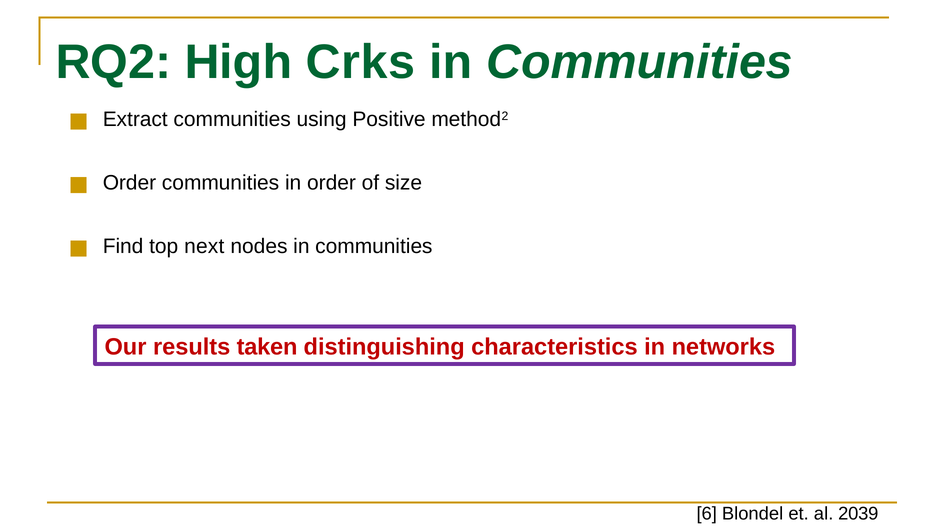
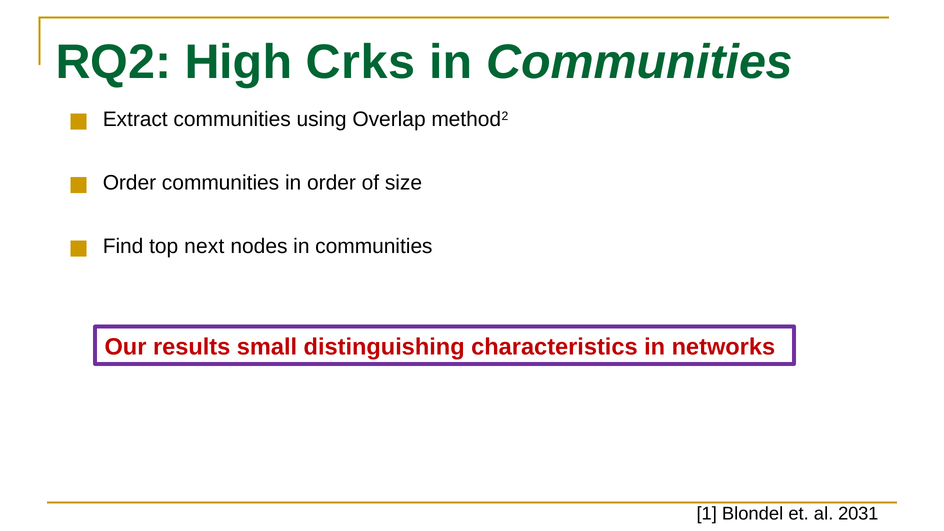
Positive: Positive -> Overlap (389, 119)
taken: taken -> small (267, 347)
6: 6 -> 1 (707, 514)
2039: 2039 -> 2031 (858, 514)
